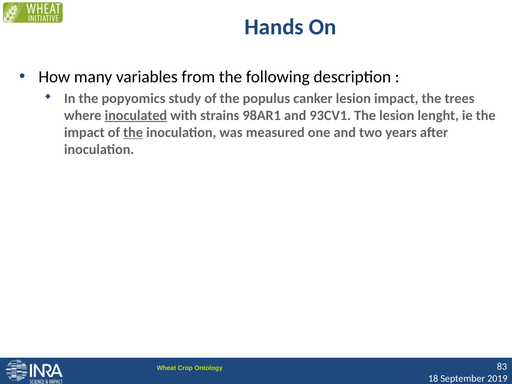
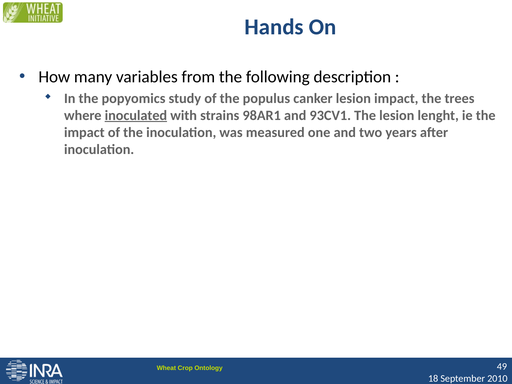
the underline: present -> none (133, 133)
83: 83 -> 49 (502, 367)
2019: 2019 -> 2010 (497, 379)
